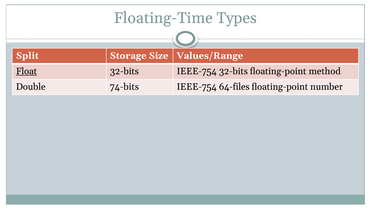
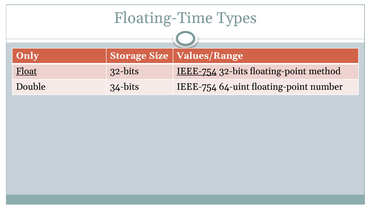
Split: Split -> Only (27, 56)
IEEE-754 underline: none -> present (197, 71)
74-bits: 74-bits -> 34-bits (124, 87)
64-files: 64-files -> 64-uint (234, 87)
